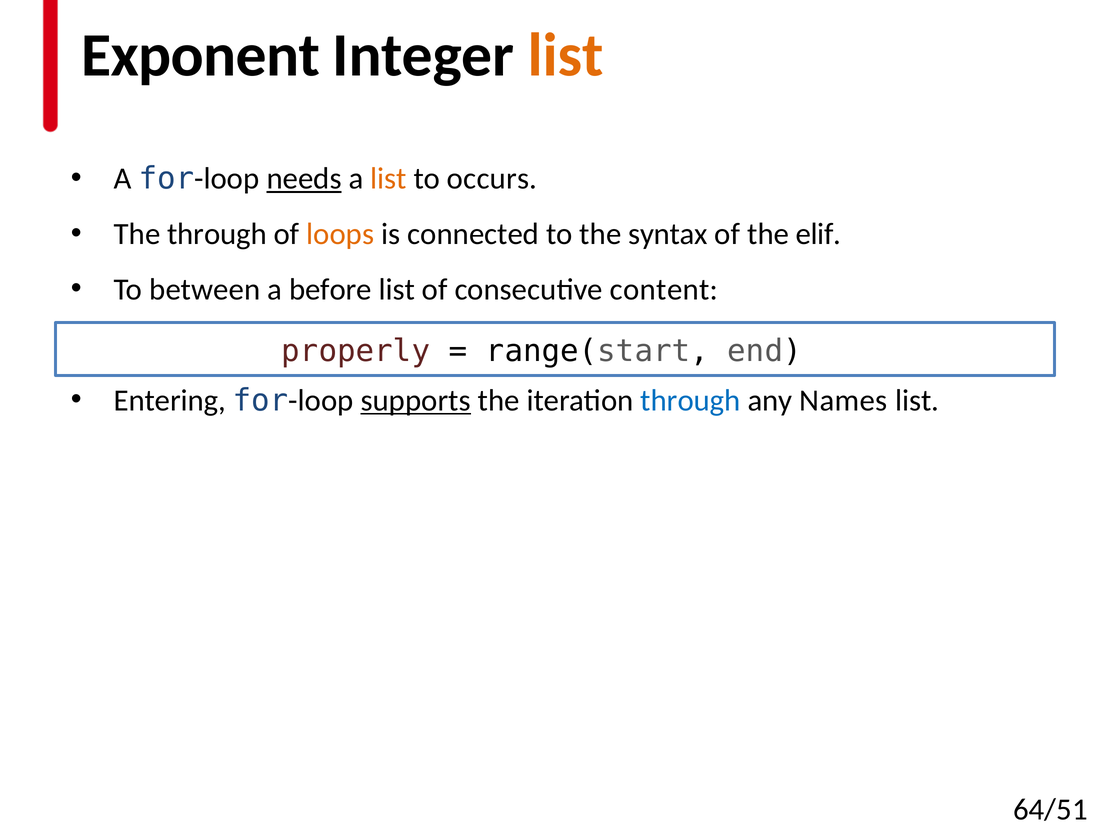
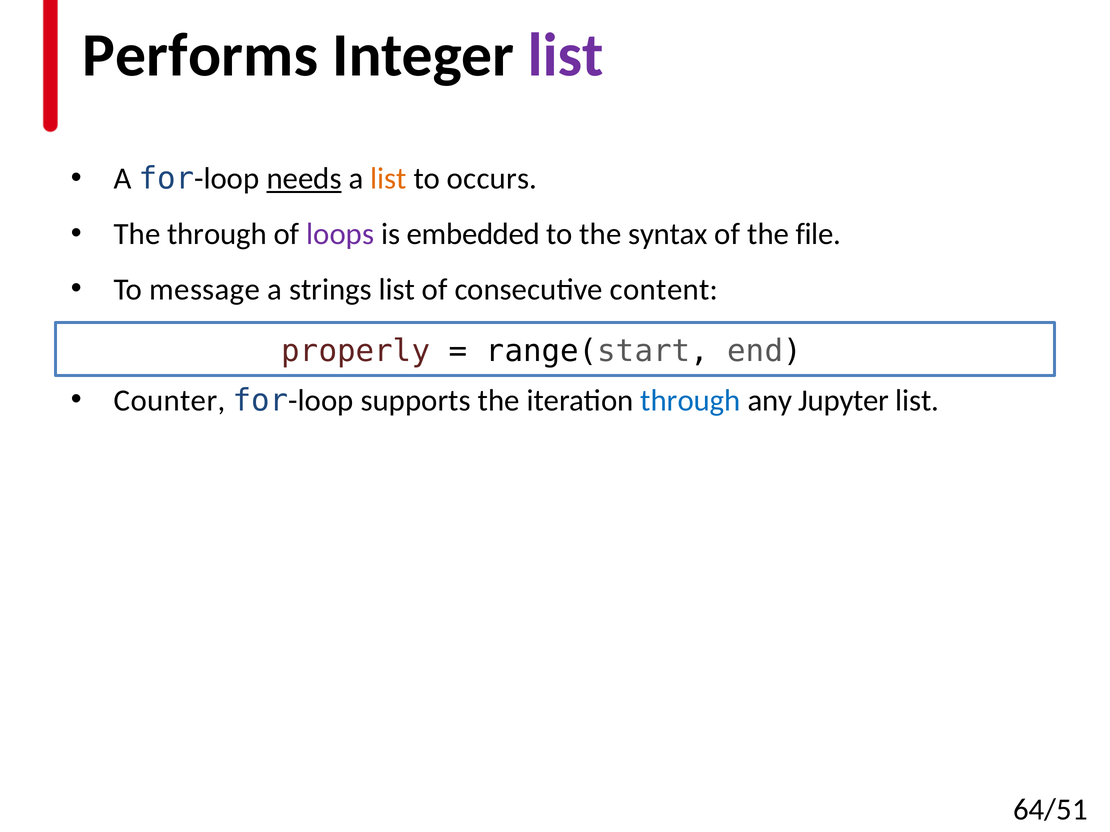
Exponent: Exponent -> Performs (200, 55)
list colour: orange -> purple (566, 55)
loops colour: orange -> purple (340, 234)
connected: connected -> embedded (473, 234)
elif: elif -> file (818, 234)
between: between -> message (205, 290)
before: before -> strings (330, 290)
Entering: Entering -> Counter (170, 401)
supports underline: present -> none (416, 401)
Names: Names -> Jupyter (844, 401)
